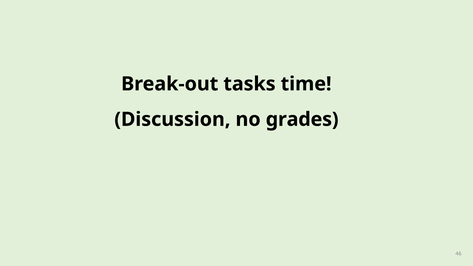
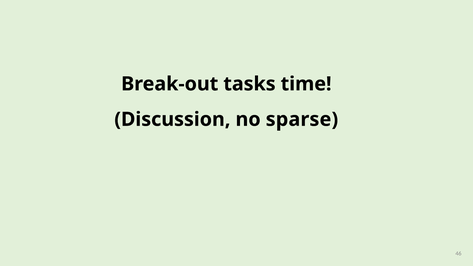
grades: grades -> sparse (302, 119)
